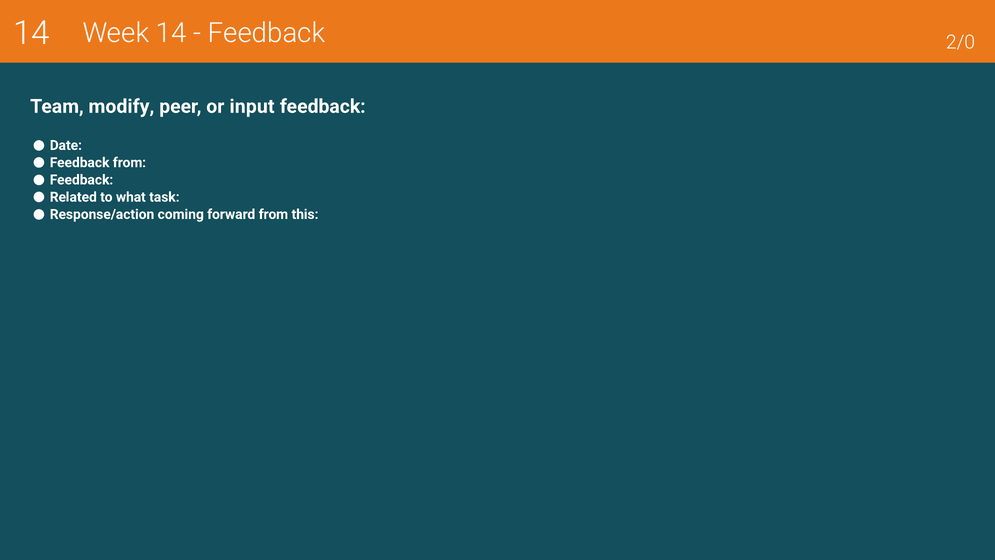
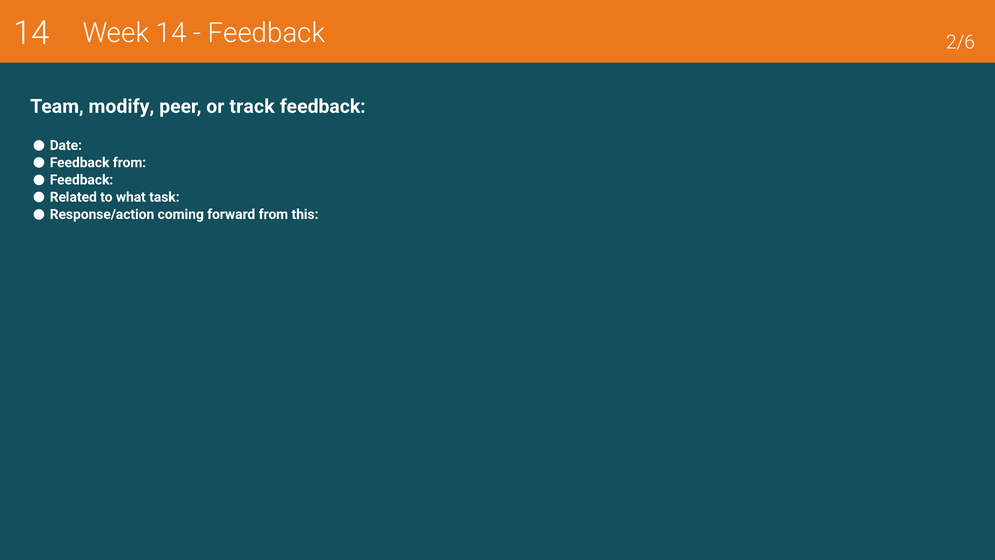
2/0: 2/0 -> 2/6 (960, 42)
input: input -> track (252, 106)
